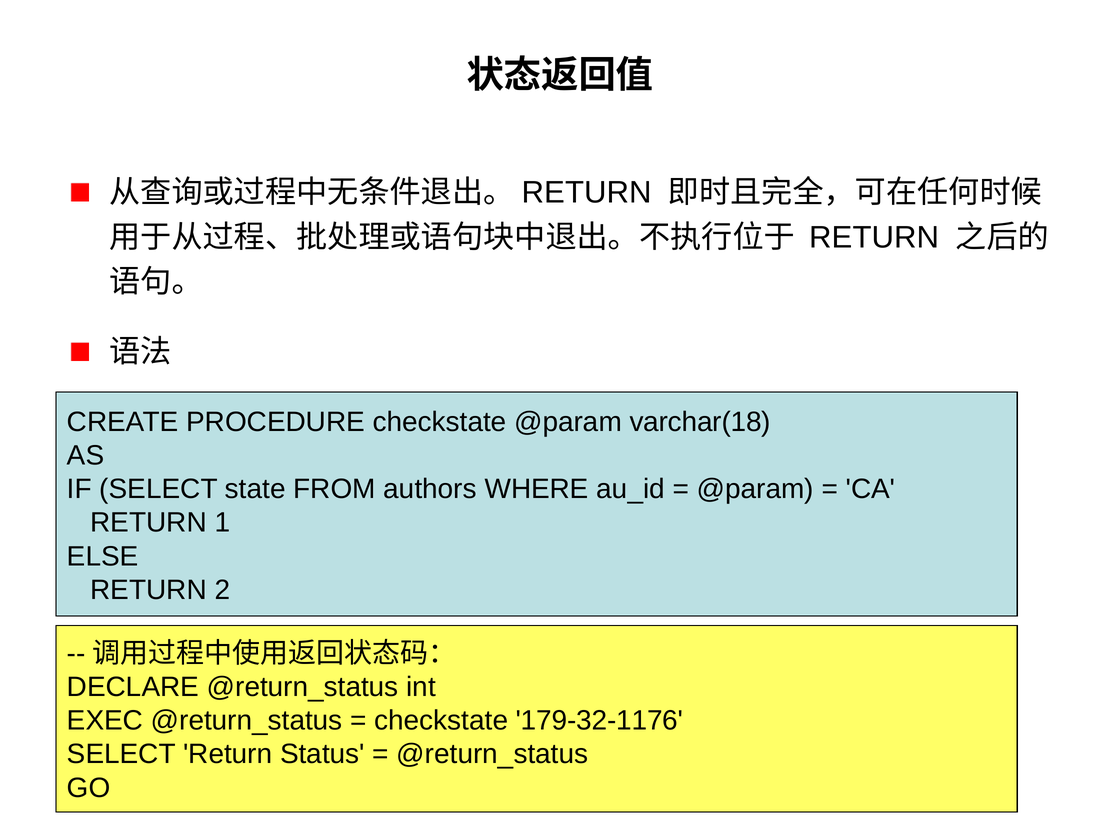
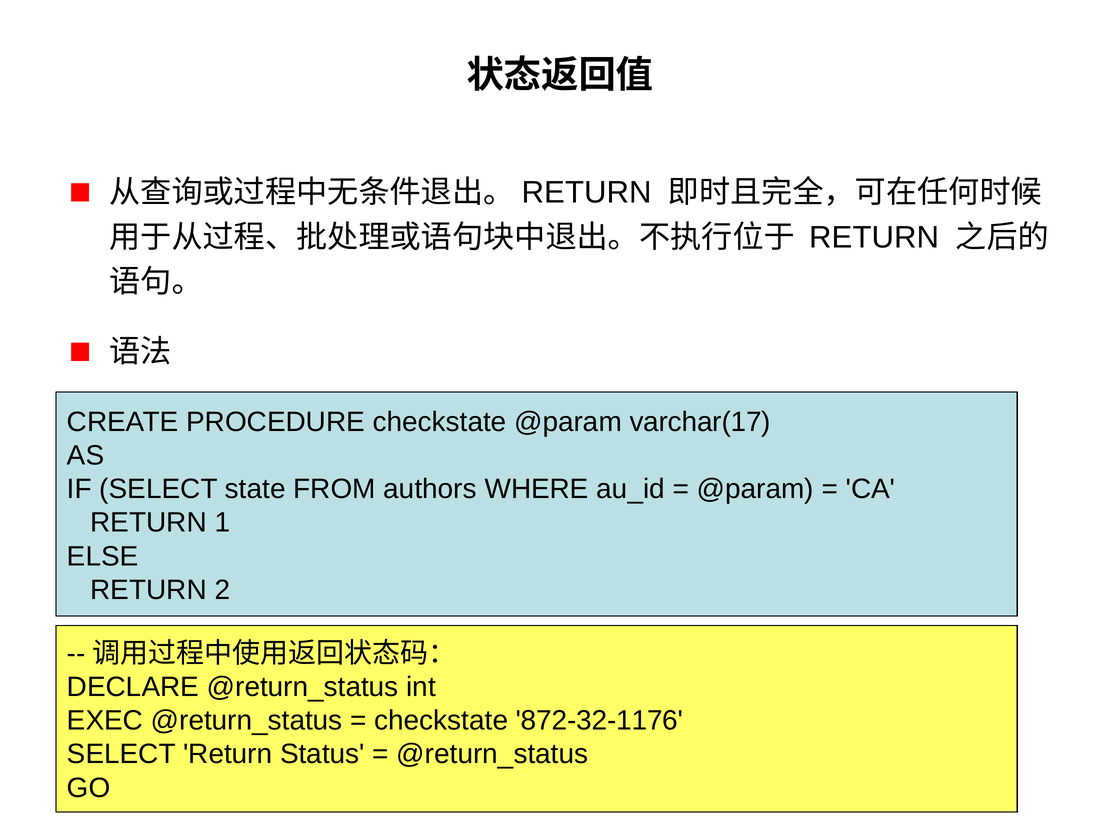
varchar(18: varchar(18 -> varchar(17 (700, 422)
179-32-1176: 179-32-1176 -> 872-32-1176 (600, 721)
